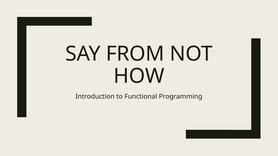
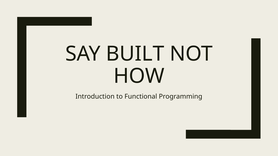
FROM: FROM -> BUILT (135, 54)
